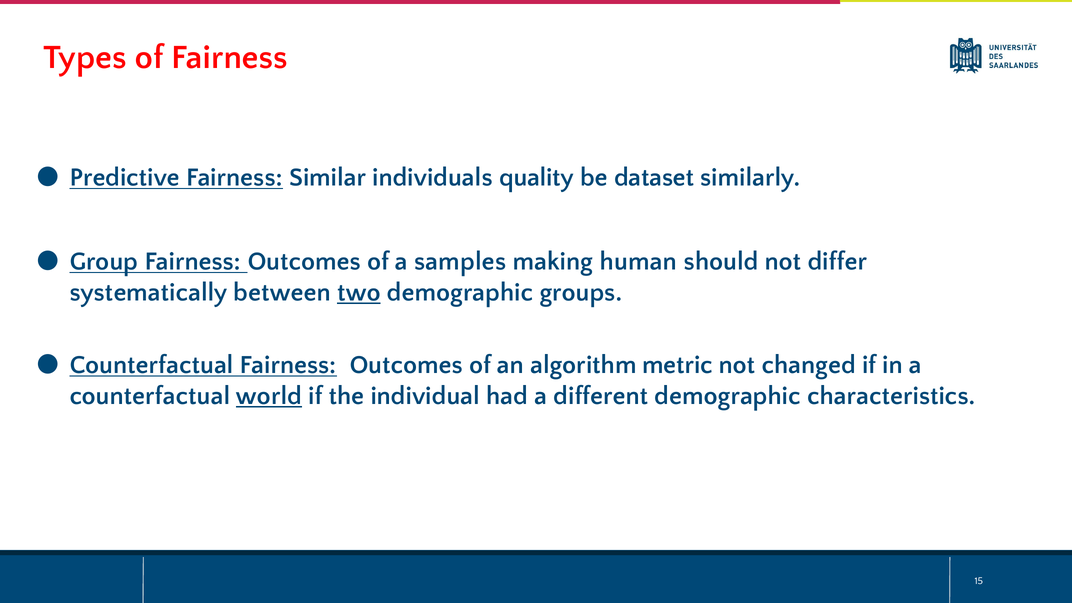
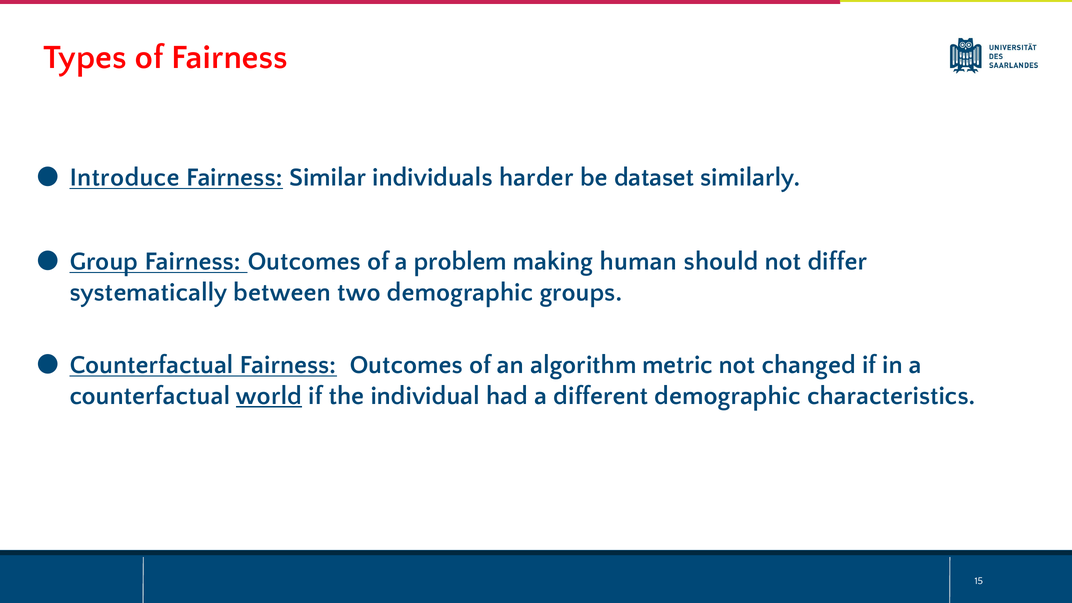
Predictive: Predictive -> Introduce (125, 177)
quality: quality -> harder (536, 177)
samples: samples -> problem (460, 261)
two underline: present -> none (359, 292)
